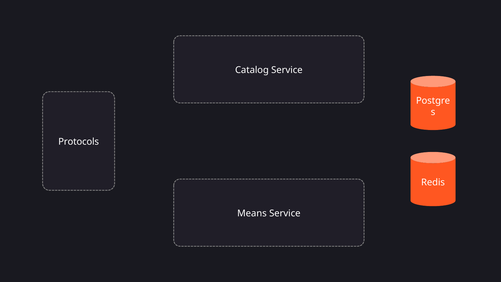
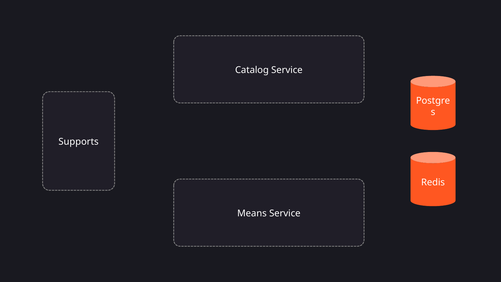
Protocols: Protocols -> Supports (79, 142)
